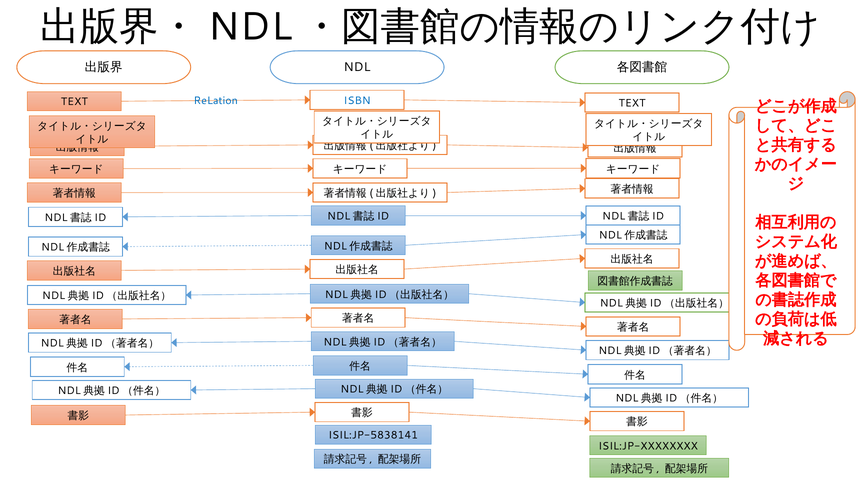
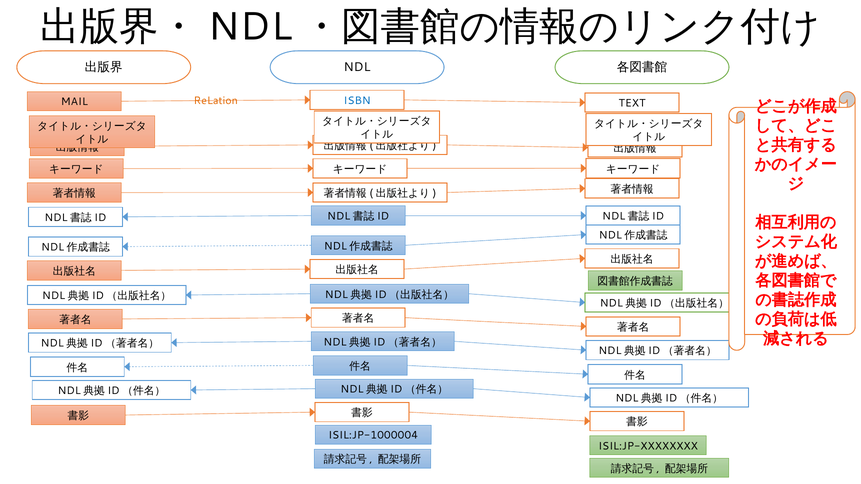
ReLation colour: blue -> orange (216, 101)
TEXT: TEXT -> MAIL (74, 102)
ISIL:JP-5838141: ISIL:JP-5838141 -> ISIL:JP-1000004 (373, 436)
